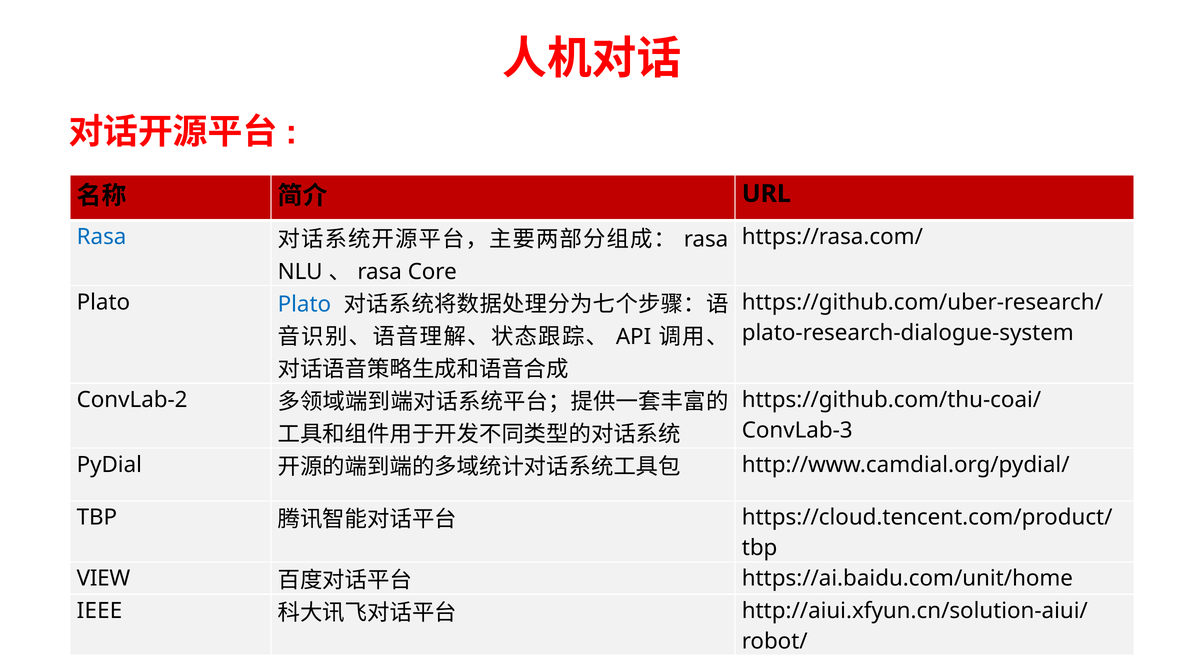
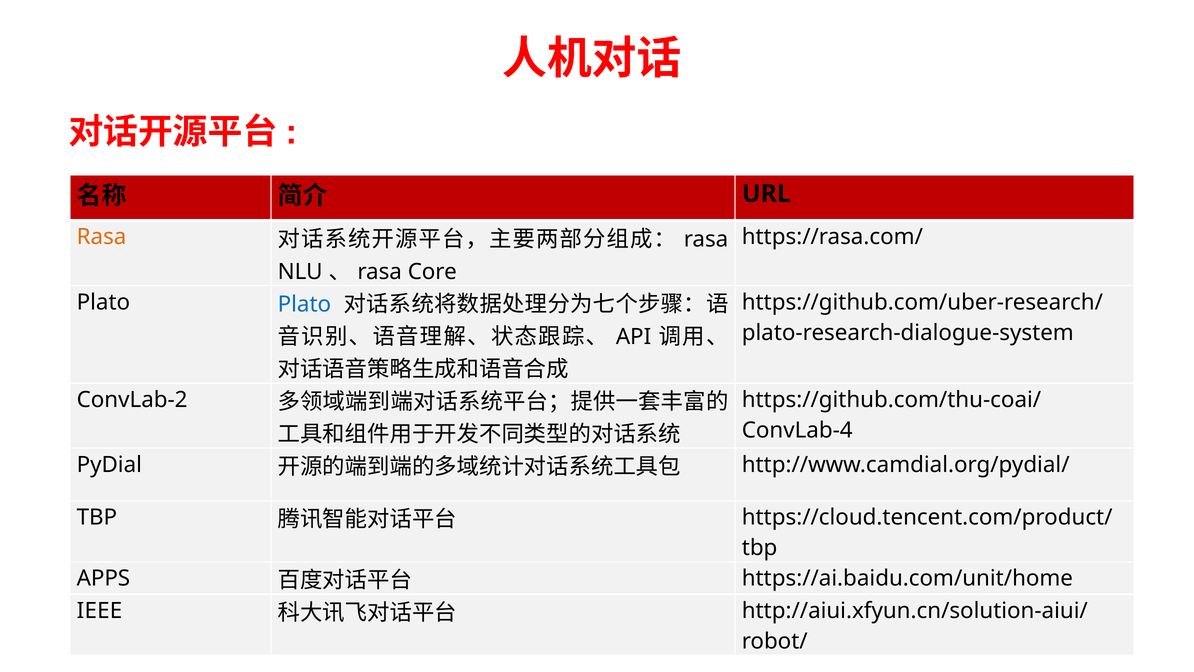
Rasa colour: blue -> orange (102, 237)
ConvLab-3: ConvLab-3 -> ConvLab-4 (797, 430)
VIEW: VIEW -> APPS (103, 578)
